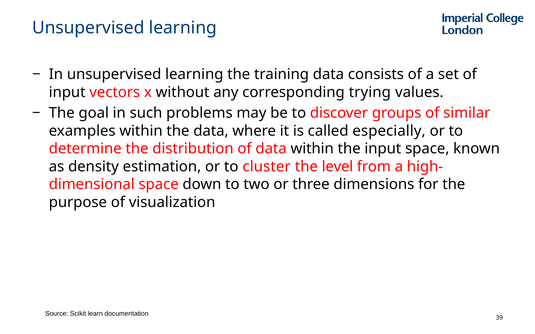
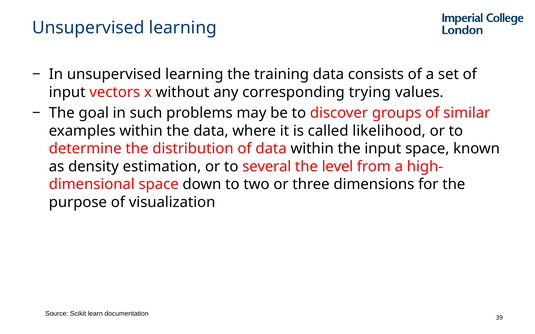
especially: especially -> likelihood (389, 131)
cluster: cluster -> several (267, 167)
